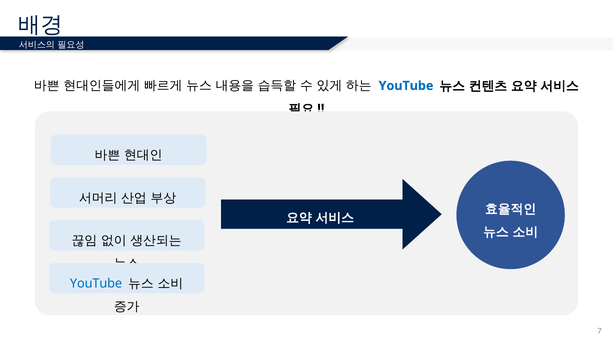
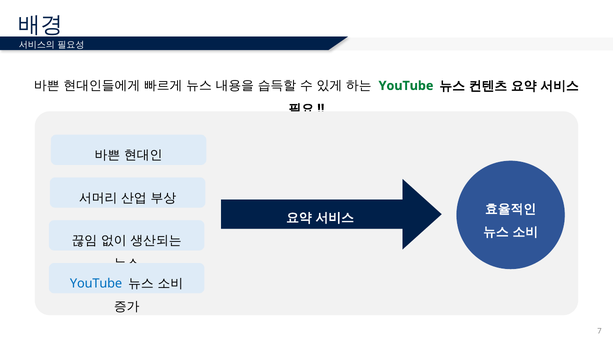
YouTube colour: blue -> green (406, 86)
